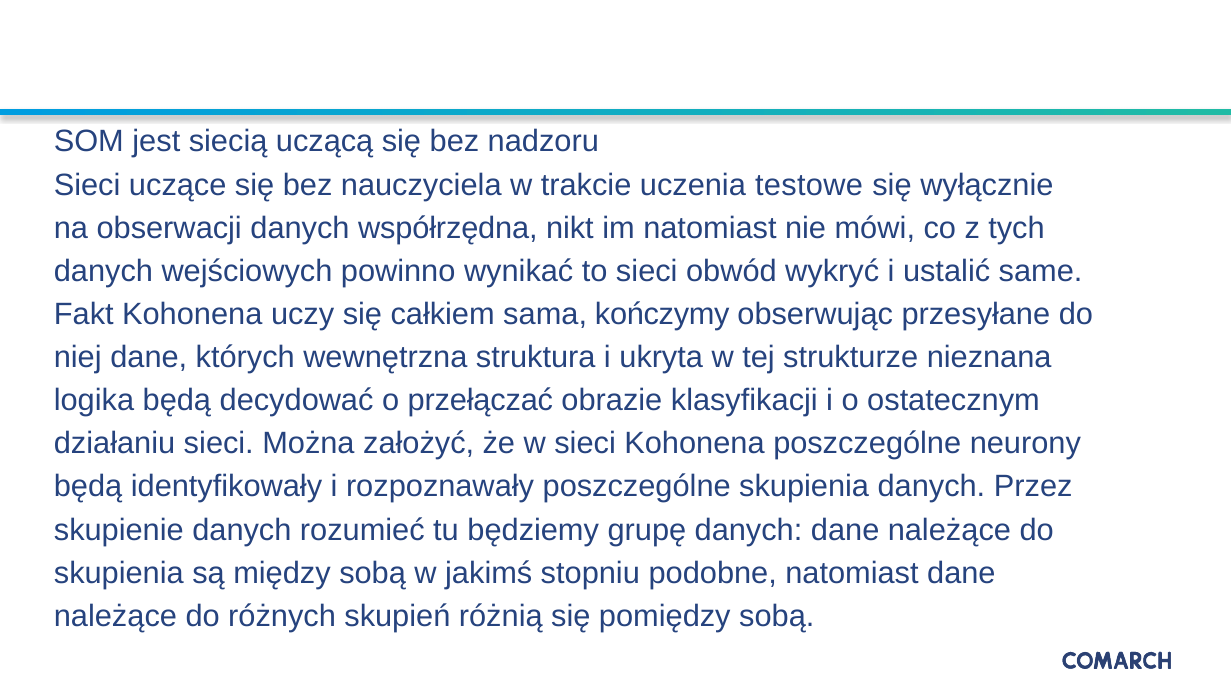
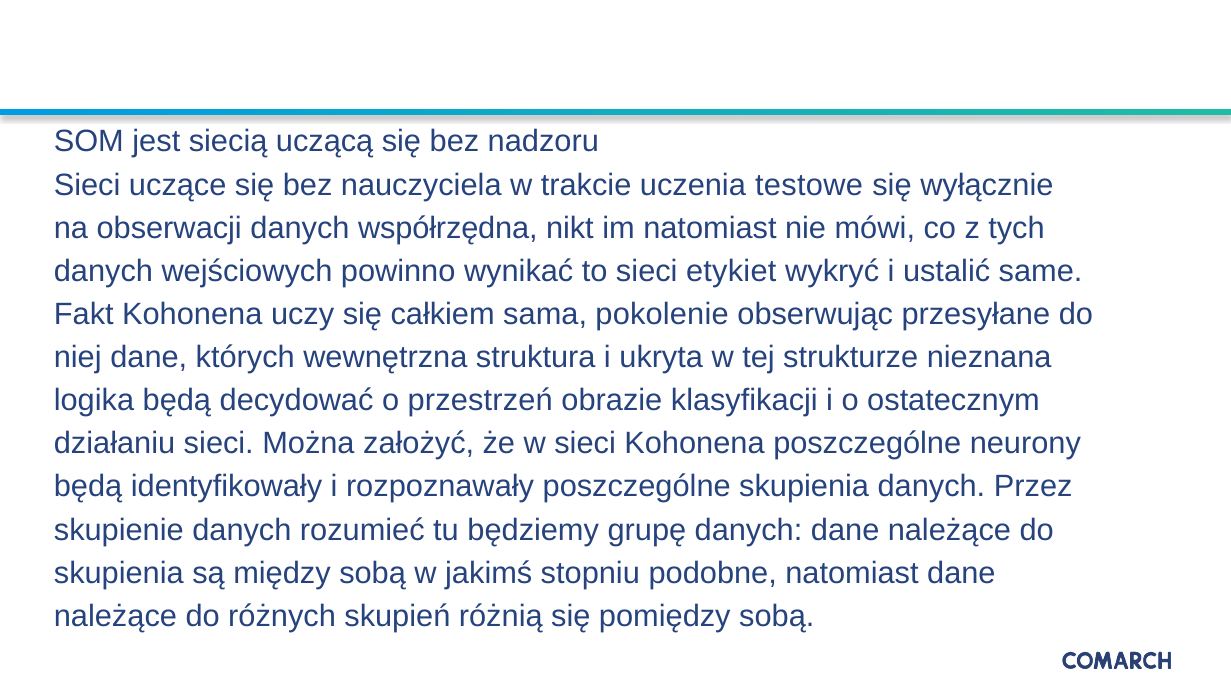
obwód: obwód -> etykiet (731, 271)
kończymy: kończymy -> pokolenie (662, 314)
przełączać: przełączać -> przestrzeń (480, 400)
